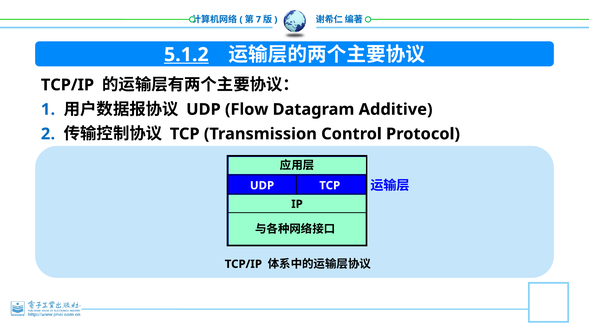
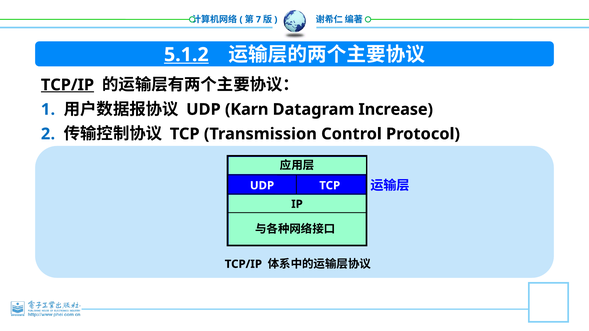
TCP/IP underline: none -> present (67, 85)
Flow: Flow -> Karn (247, 110)
Additive: Additive -> Increase (396, 110)
